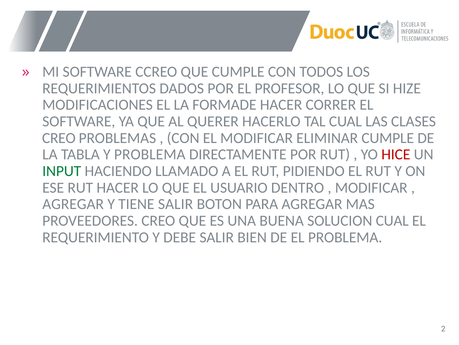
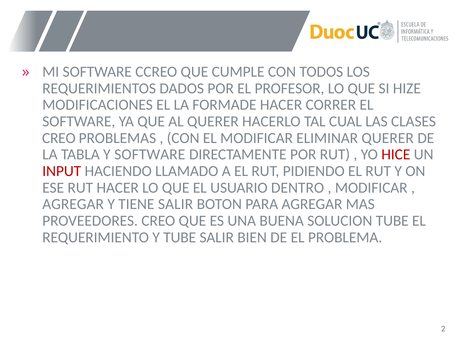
ELIMINAR CUMPLE: CUMPLE -> QUERER (388, 138)
Y PROBLEMA: PROBLEMA -> SOFTWARE (150, 154)
INPUT colour: green -> red (62, 171)
SOLUCION CUAL: CUAL -> TUBE (392, 220)
Y DEBE: DEBE -> TUBE (180, 237)
